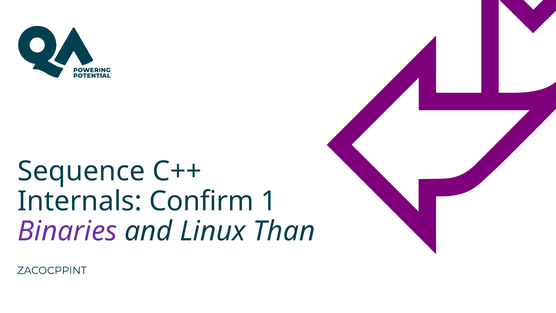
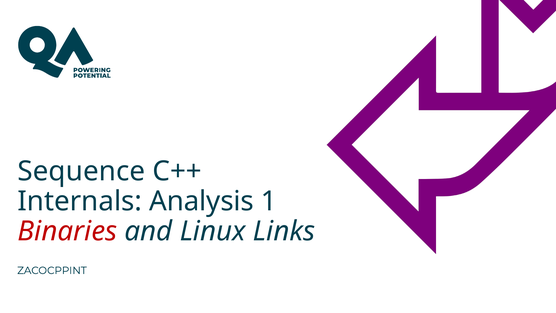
Confirm: Confirm -> Analysis (202, 201)
Binaries colour: purple -> red (67, 231)
Than: Than -> Links (284, 231)
